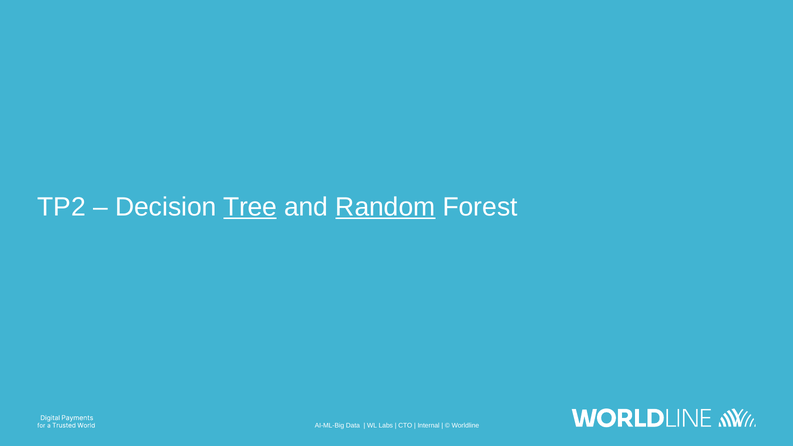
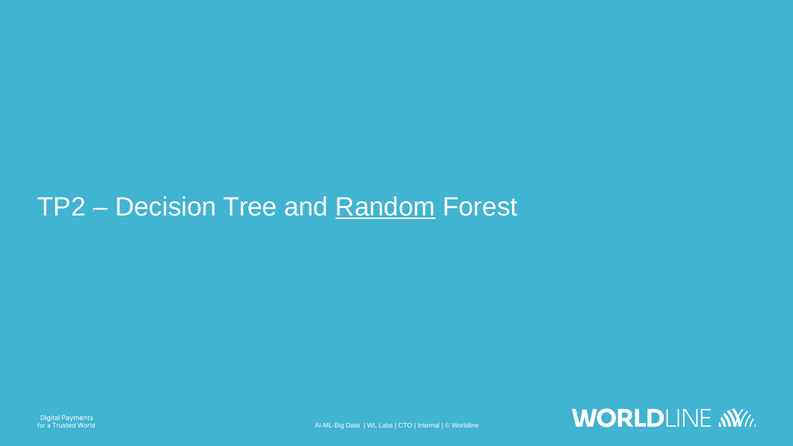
Tree underline: present -> none (250, 207)
